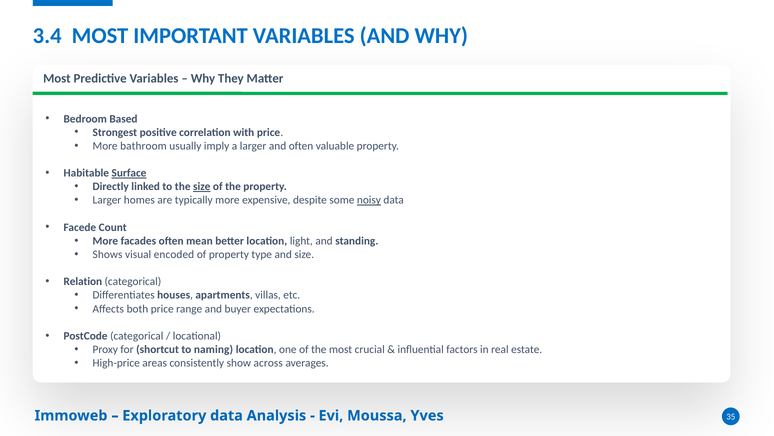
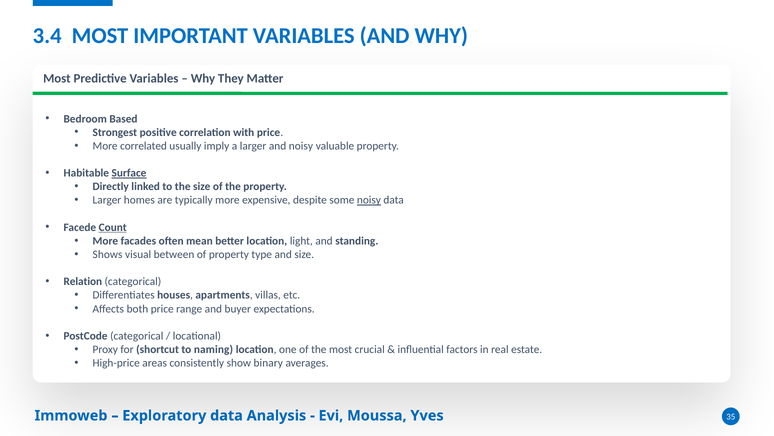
bathroom: bathroom -> correlated (144, 146)
and often: often -> noisy (301, 146)
size underline: present -> none (202, 186)
Count underline: none -> present (113, 227)
encoded: encoded -> between (174, 254)
across: across -> binary (268, 363)
